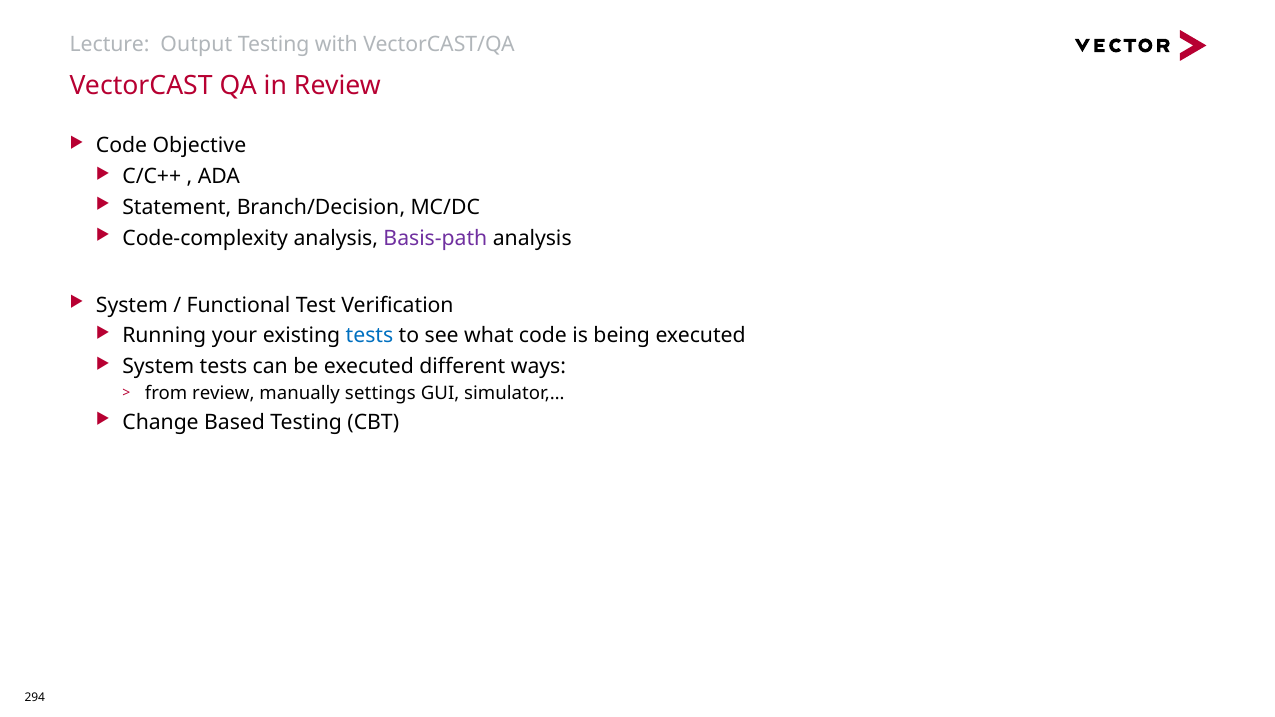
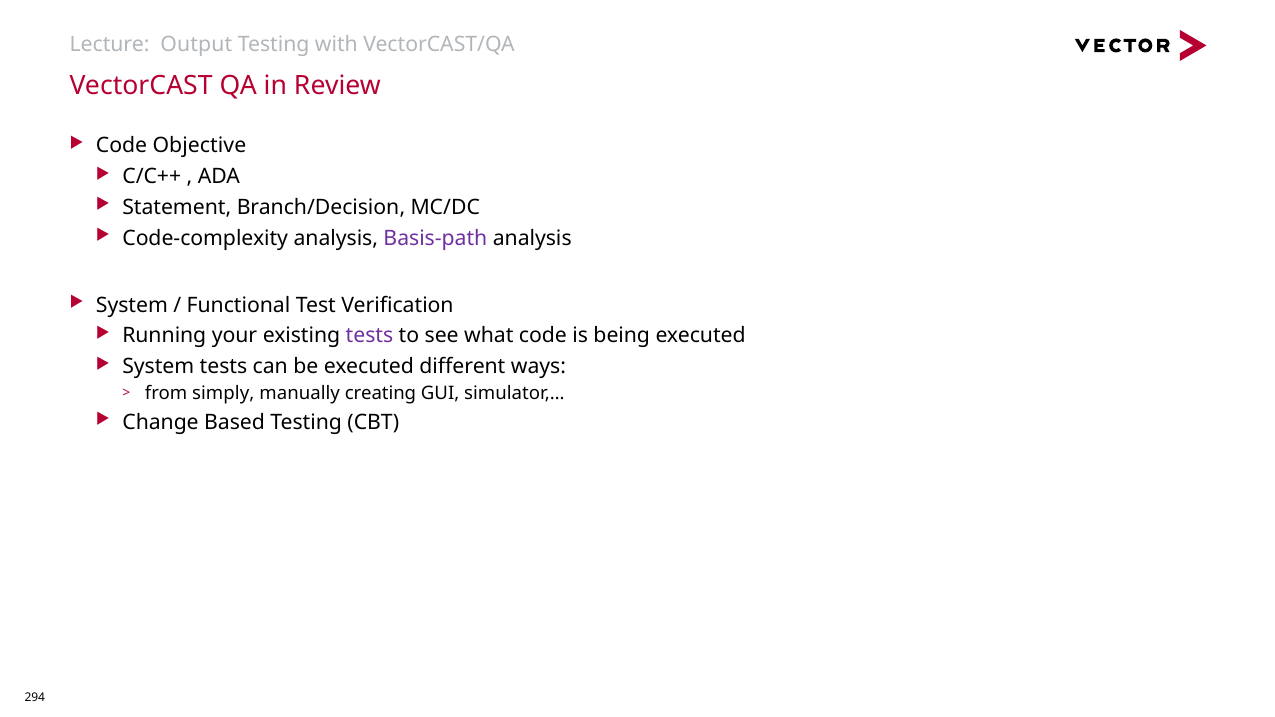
tests colour: blue -> purple (369, 336)
from review: review -> simply (223, 393)
settings: settings -> creating (380, 393)
